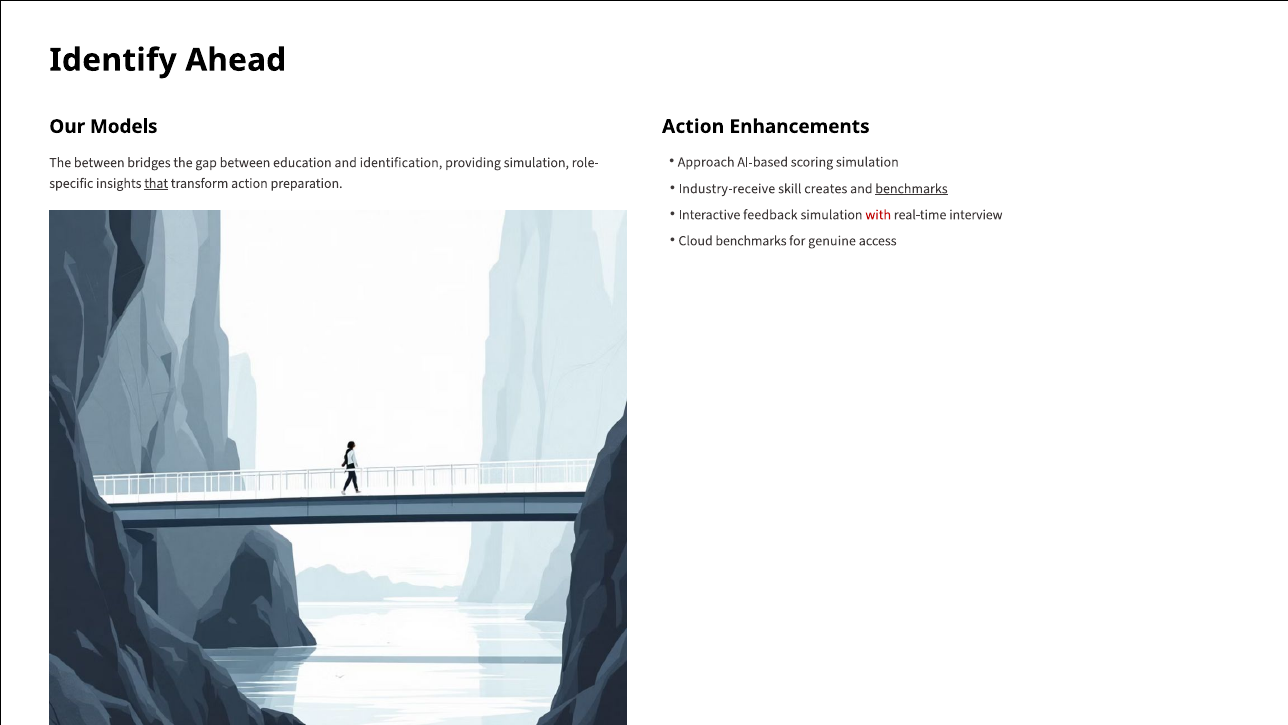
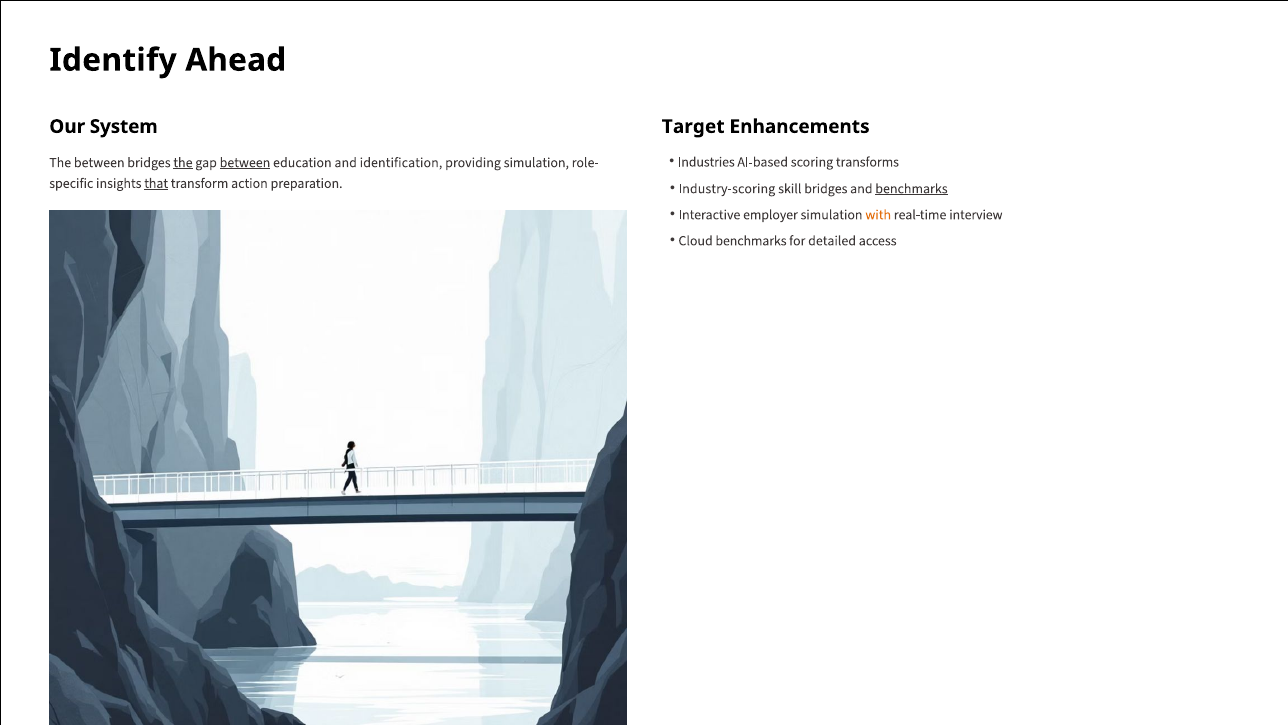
Models: Models -> System (124, 127)
Action: Action -> Target (693, 127)
Approach: Approach -> Industries (706, 162)
scoring simulation: simulation -> transforms (867, 162)
the underline: none -> present (183, 162)
between underline: none -> present (245, 162)
Industry-receive: Industry-receive -> Industry-scoring (727, 188)
skill creates: creates -> bridges (826, 188)
feedback: feedback -> employer (770, 215)
with colour: red -> orange (878, 215)
genuine: genuine -> detailed (832, 241)
